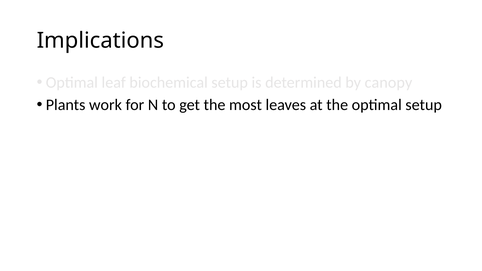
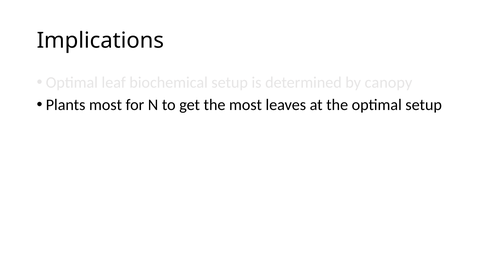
Plants work: work -> most (106, 105)
